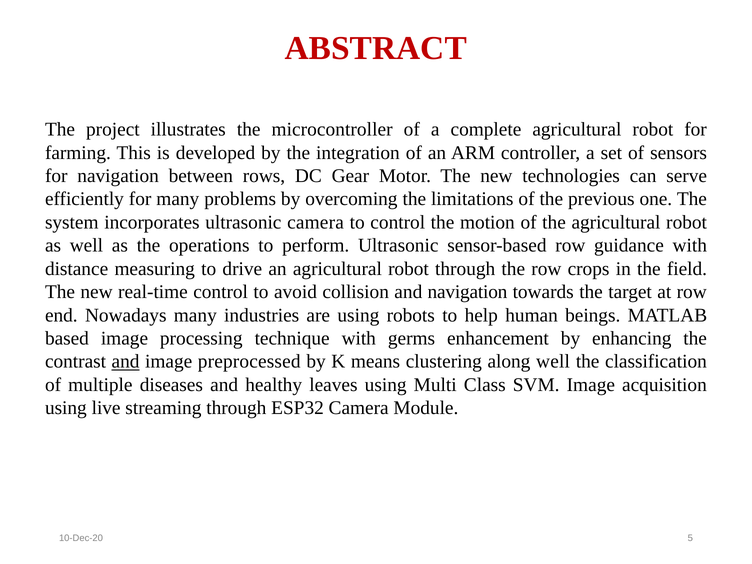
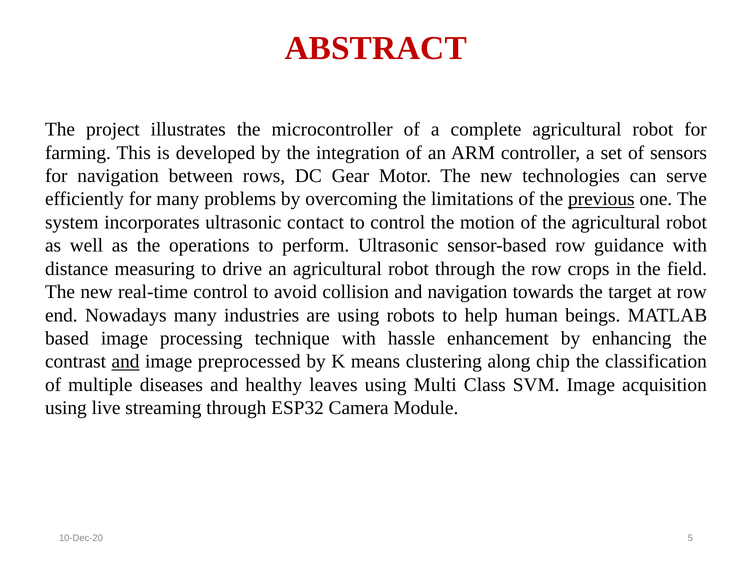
previous underline: none -> present (601, 199)
ultrasonic camera: camera -> contact (315, 222)
germs: germs -> hassle (412, 338)
along well: well -> chip (553, 362)
